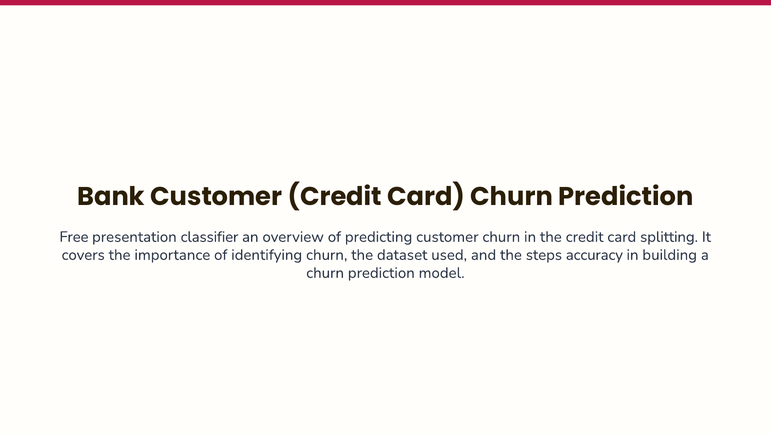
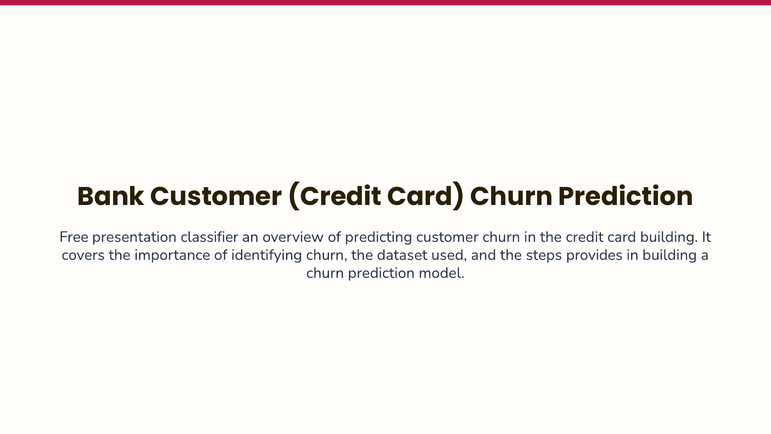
card splitting: splitting -> building (669, 237)
accuracy: accuracy -> provides (594, 255)
